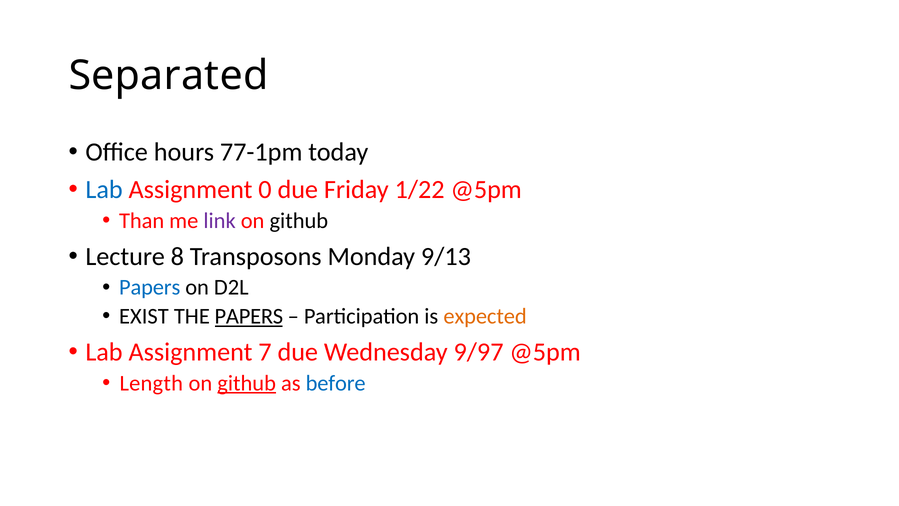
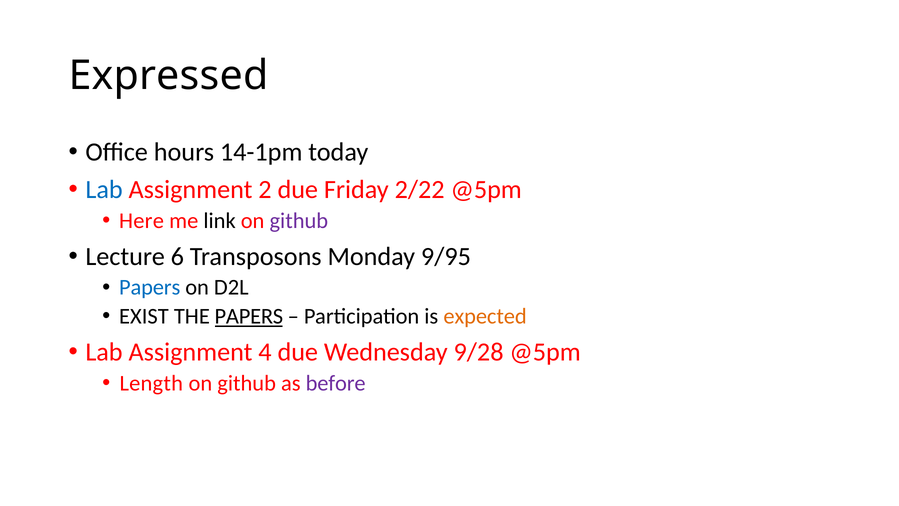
Separated: Separated -> Expressed (168, 76)
77-1pm: 77-1pm -> 14-1pm (261, 152)
0: 0 -> 2 (265, 190)
1/22: 1/22 -> 2/22 (420, 190)
Than: Than -> Here (142, 221)
link colour: purple -> black (220, 221)
github colour: black -> purple (299, 221)
8: 8 -> 6 (177, 256)
9/13: 9/13 -> 9/95 (446, 256)
7: 7 -> 4 (265, 352)
9/97: 9/97 -> 9/28 (479, 352)
github underline: present -> none (247, 383)
before colour: blue -> purple (336, 383)
